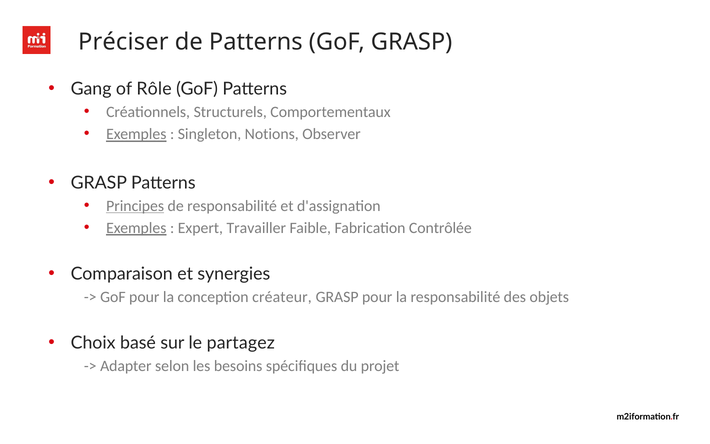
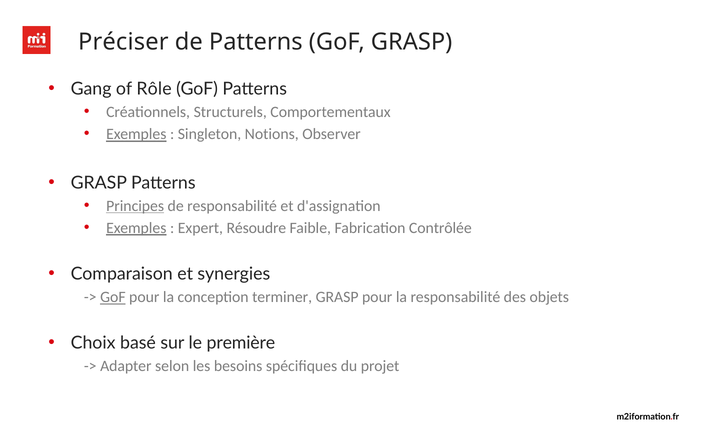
Travailler: Travailler -> Résoudre (256, 228)
GoF underline: none -> present (113, 297)
créateur: créateur -> terminer (282, 297)
partagez: partagez -> première (241, 343)
